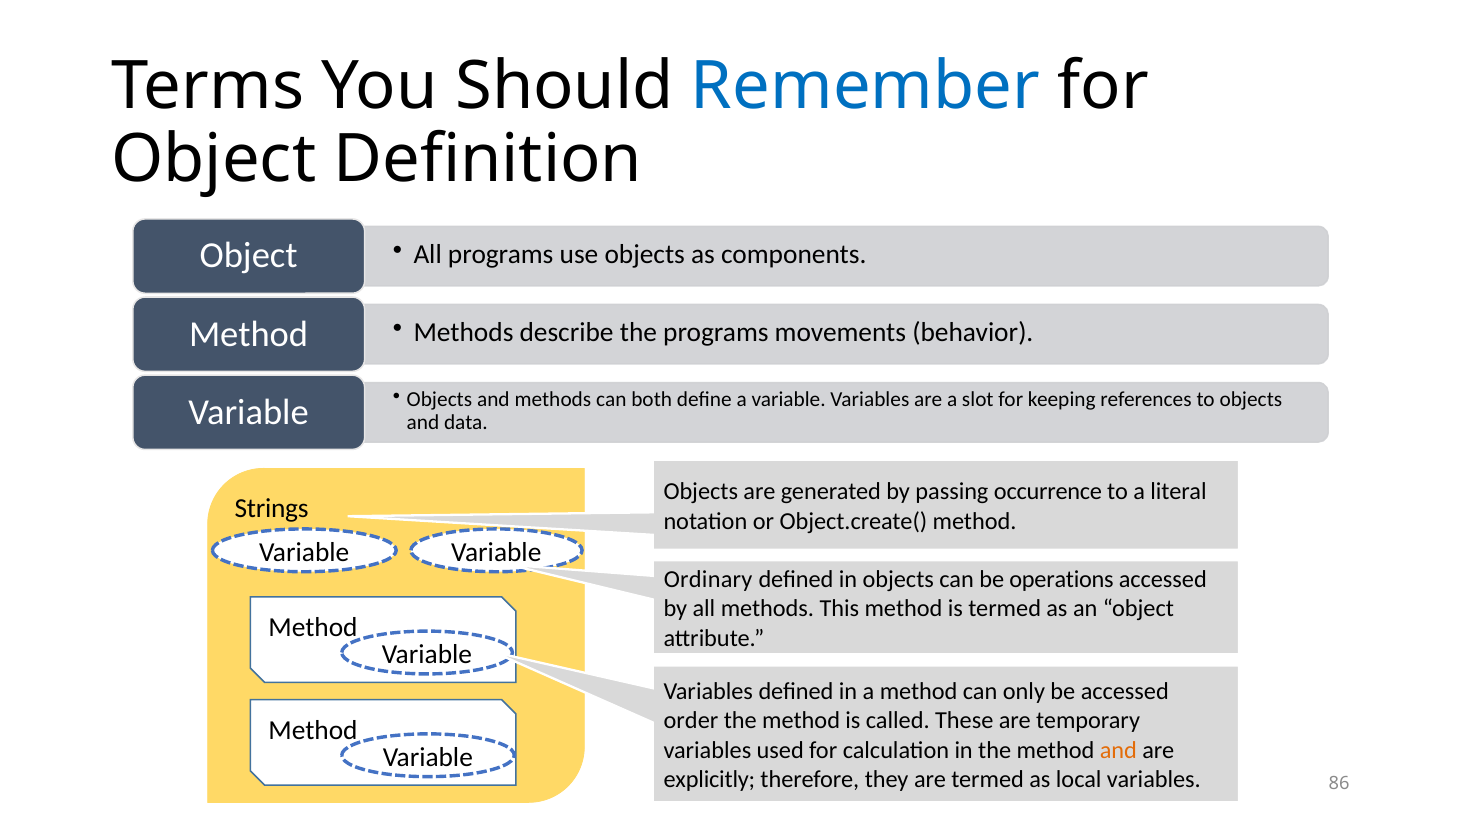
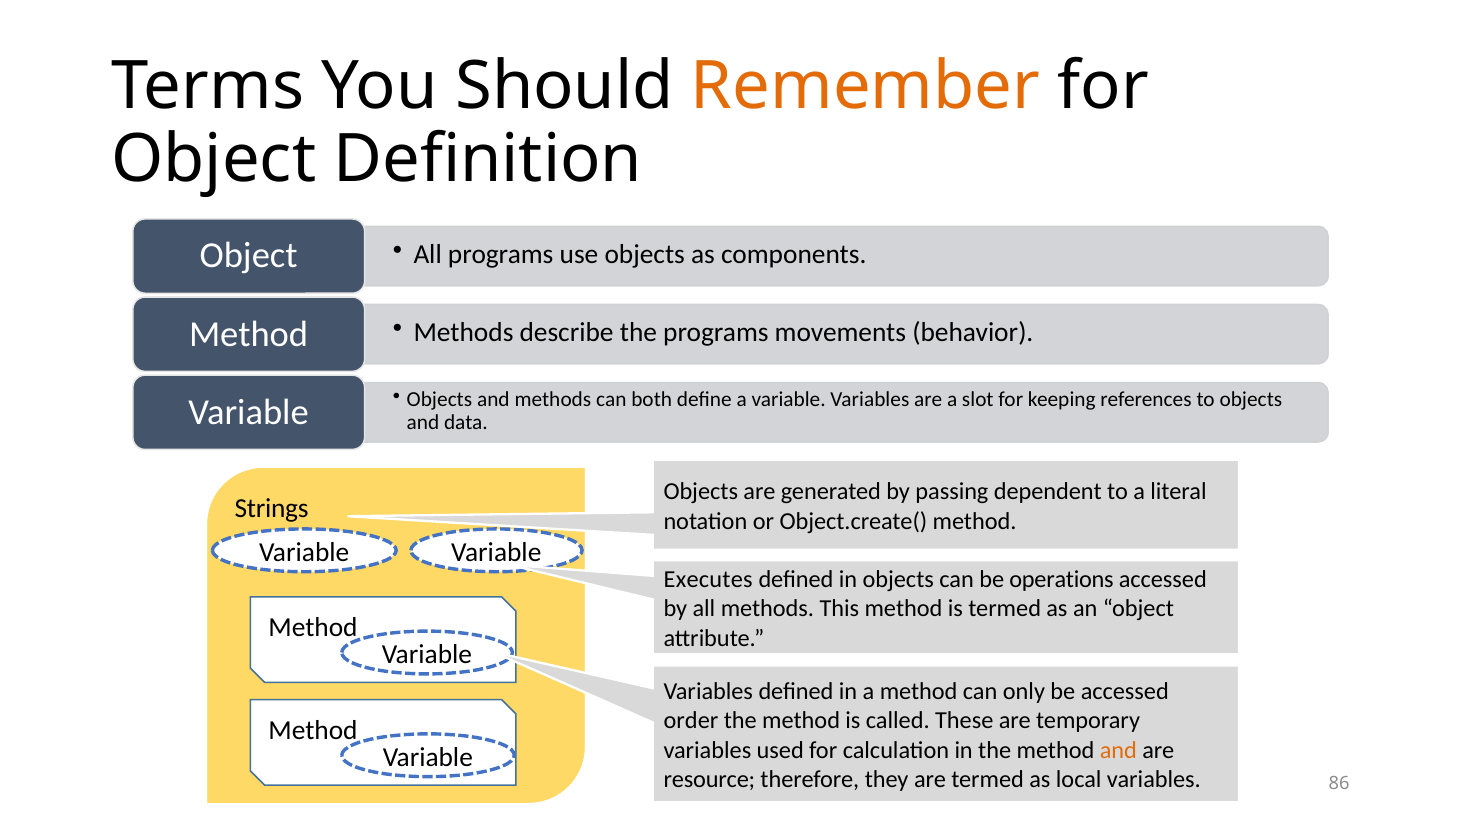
Remember colour: blue -> orange (866, 87)
occurrence: occurrence -> dependent (1048, 492)
Ordinary: Ordinary -> Executes (708, 580)
explicitly: explicitly -> resource (709, 779)
